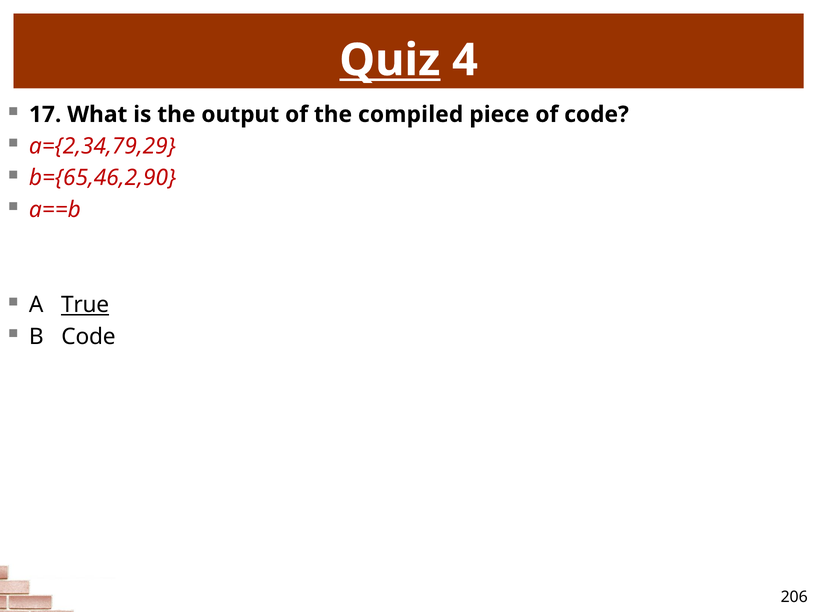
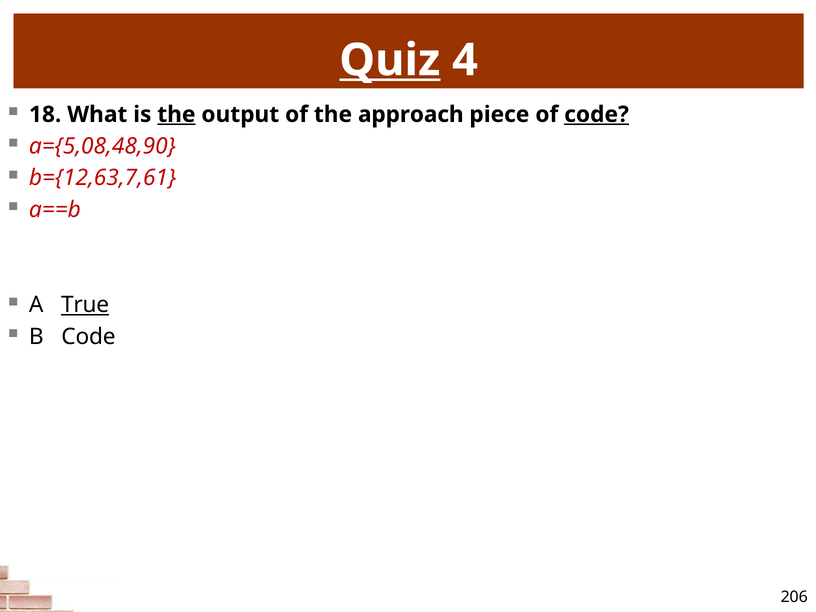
17: 17 -> 18 (45, 114)
the underline: none -> present (176, 114)
compiled: compiled -> approach (411, 114)
code underline: none -> present (597, 114)
a={2,34,79,29: a={2,34,79,29 -> a={5,08,48,90 (102, 146)
b={65,46,2,90: b={65,46,2,90 -> b={12,63,7,61 (102, 178)
